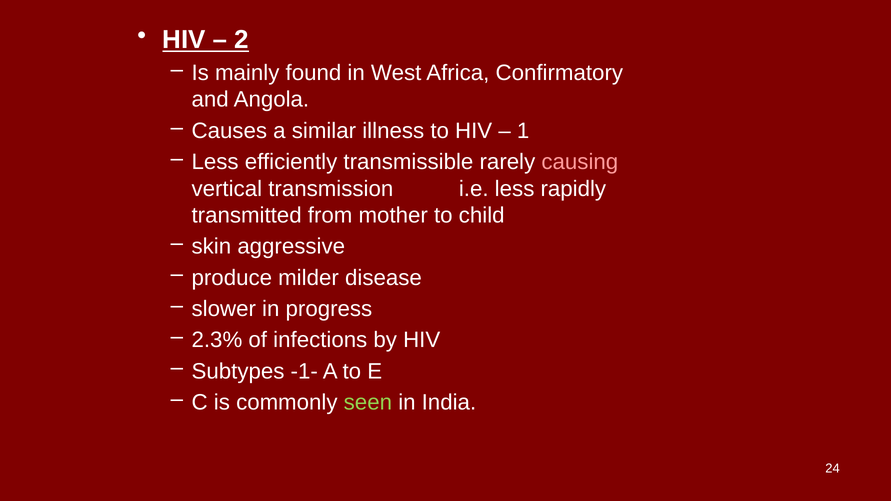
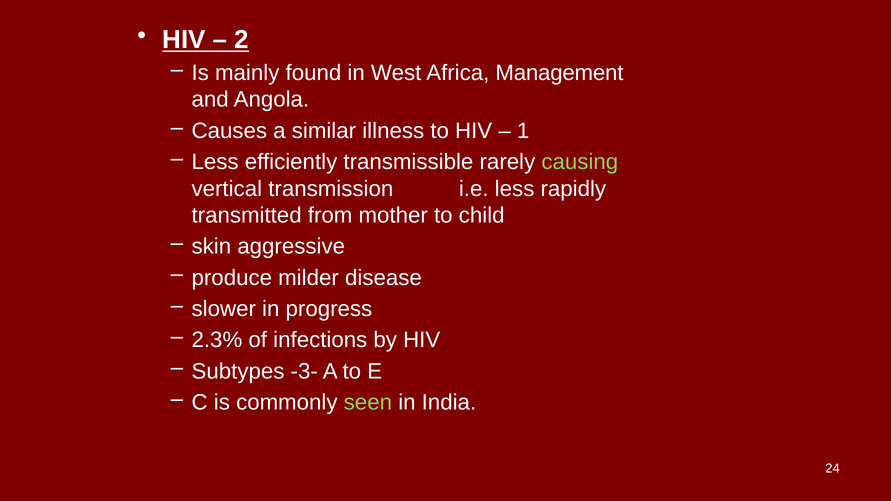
Confirmatory: Confirmatory -> Management (559, 73)
causing colour: pink -> light green (580, 162)
-1-: -1- -> -3- (304, 371)
